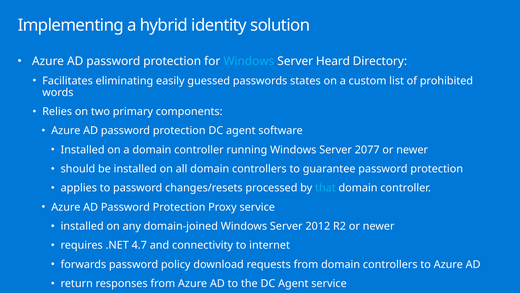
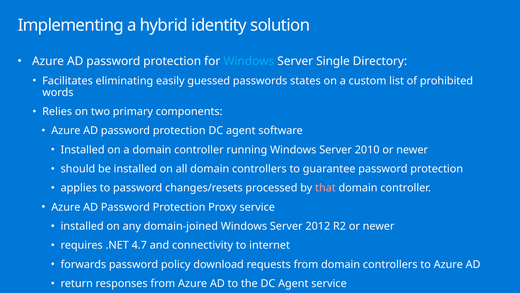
Heard: Heard -> Single (333, 61)
2077: 2077 -> 2010 (367, 150)
that colour: light blue -> pink (325, 188)
